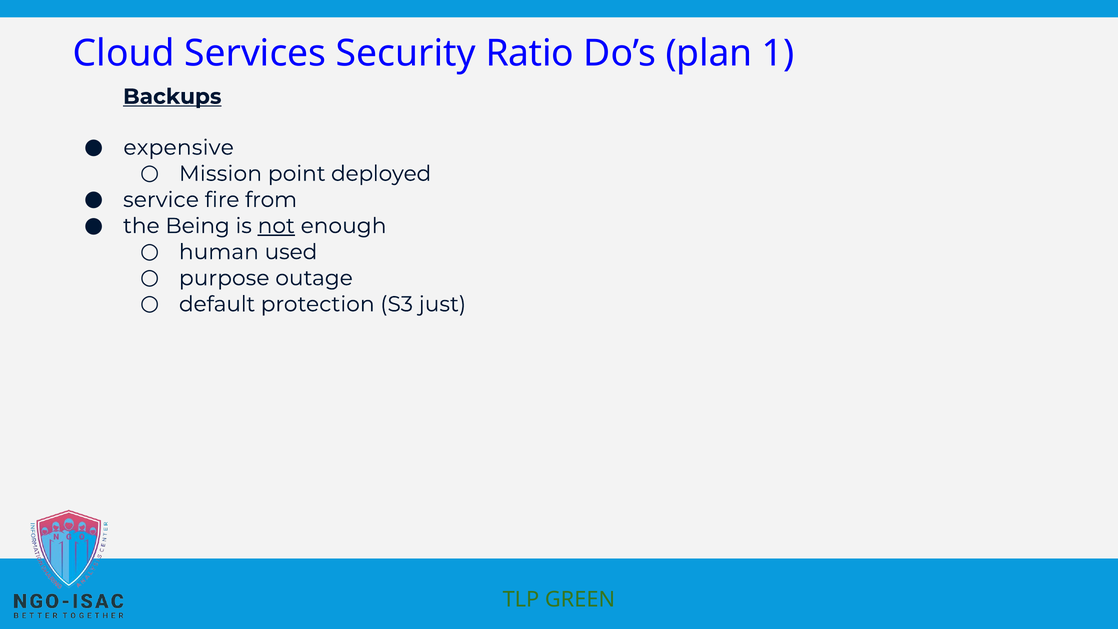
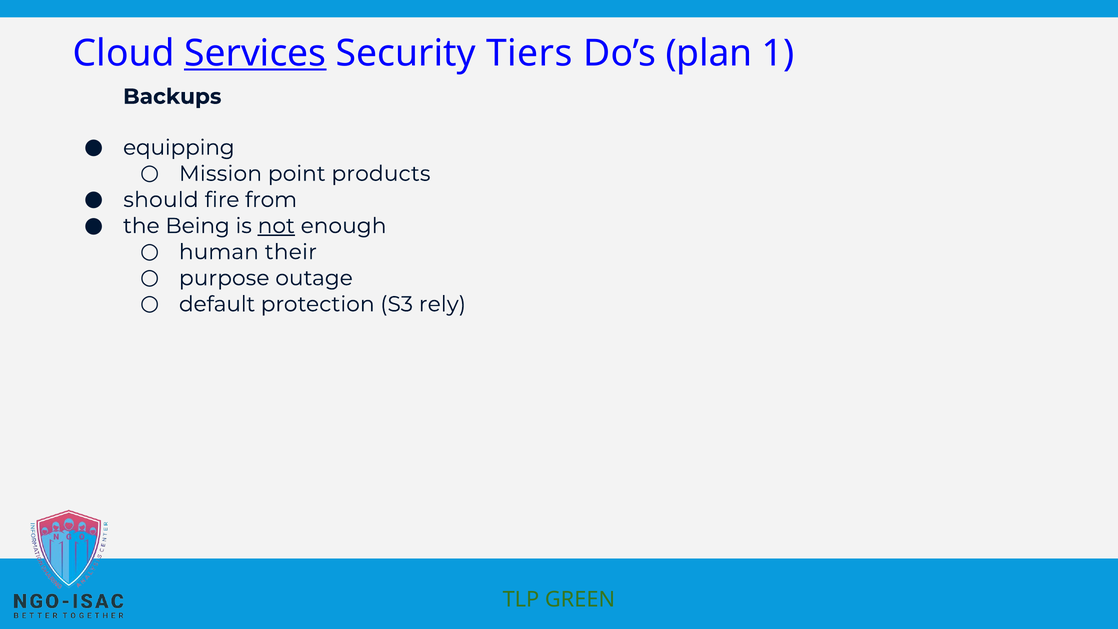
Services underline: none -> present (255, 53)
Ratio: Ratio -> Tiers (529, 53)
Backups underline: present -> none (172, 97)
expensive: expensive -> equipping (179, 148)
deployed: deployed -> products (381, 174)
service: service -> should (161, 200)
used: used -> their (291, 252)
just: just -> rely (442, 304)
